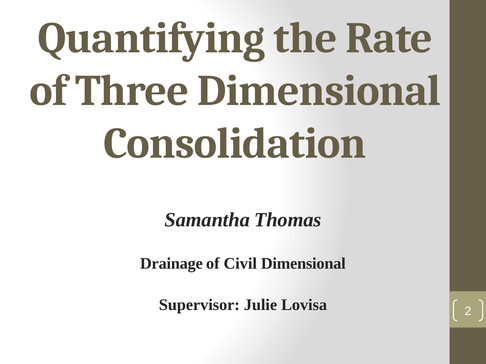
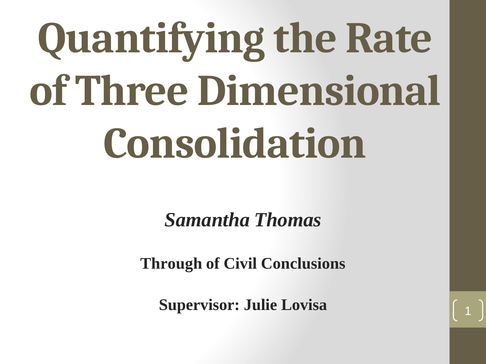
Drainage: Drainage -> Through (171, 264)
Civil Dimensional: Dimensional -> Conclusions (303, 264)
2: 2 -> 1 (468, 312)
